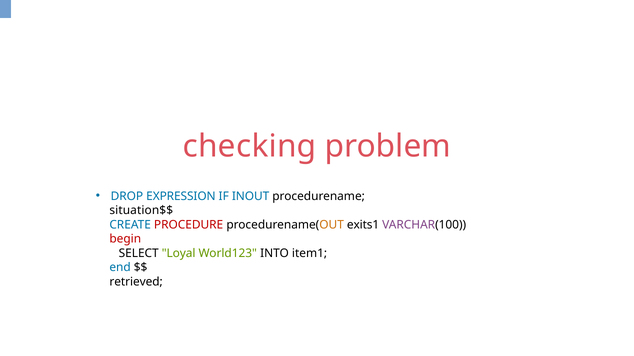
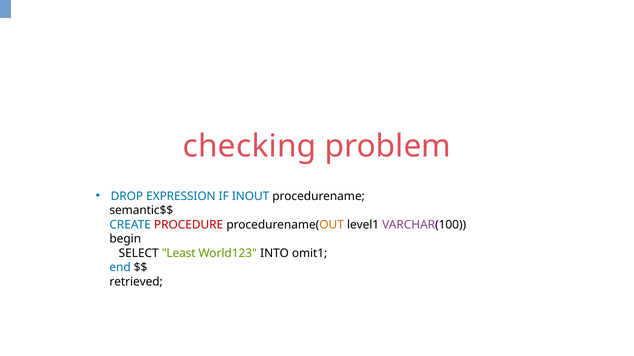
situation$$: situation$$ -> semantic$$ (141, 211)
exits1: exits1 -> level1 (363, 225)
begin colour: red -> black (125, 239)
Loyal: Loyal -> Least (179, 254)
item1: item1 -> omit1 (310, 254)
